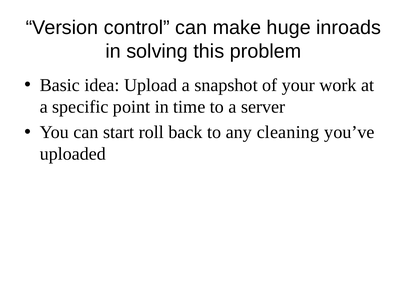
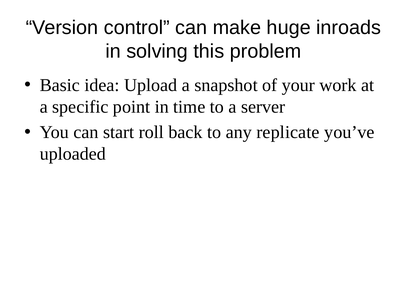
cleaning: cleaning -> replicate (288, 132)
